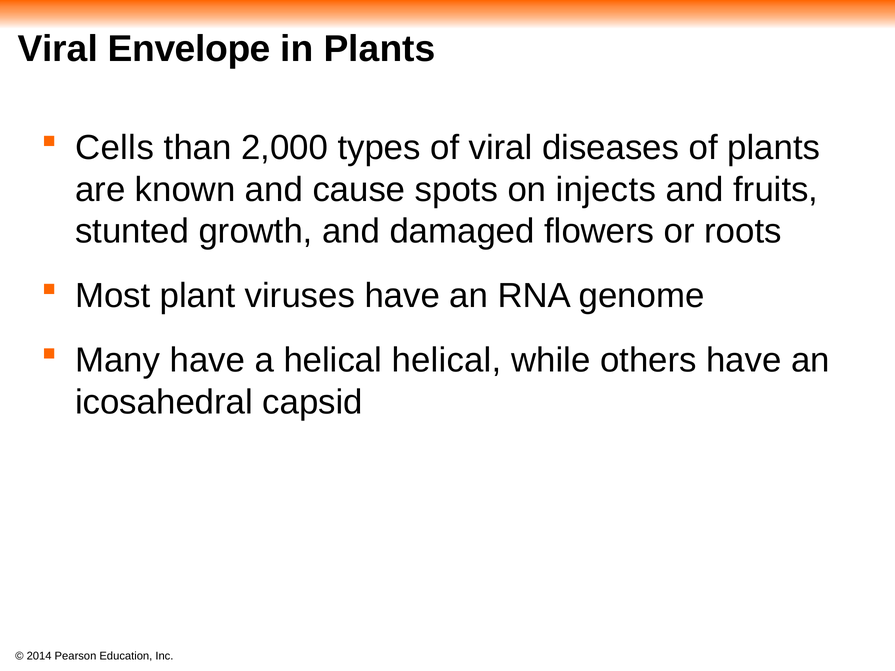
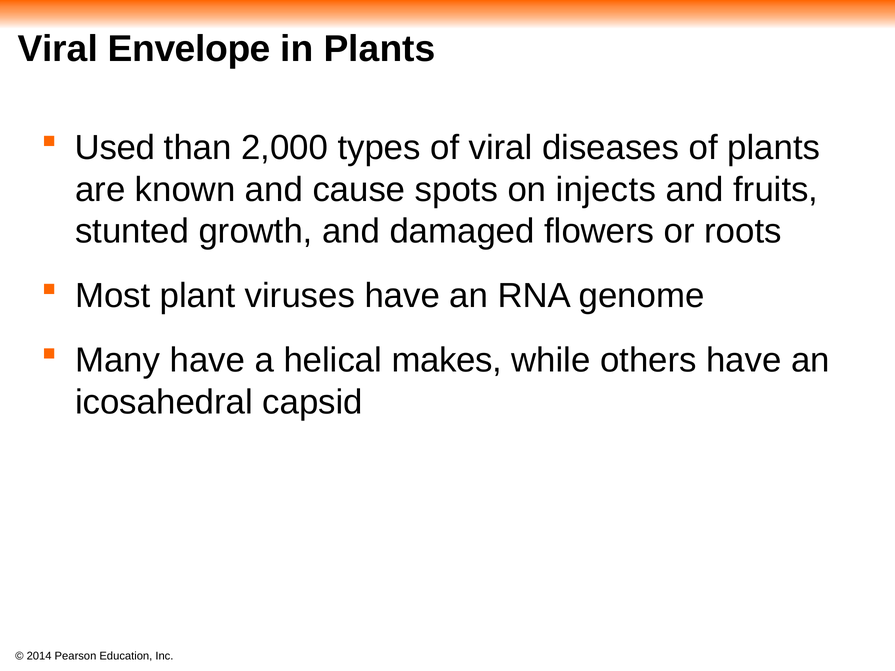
Cells: Cells -> Used (115, 148)
helical helical: helical -> makes (447, 360)
